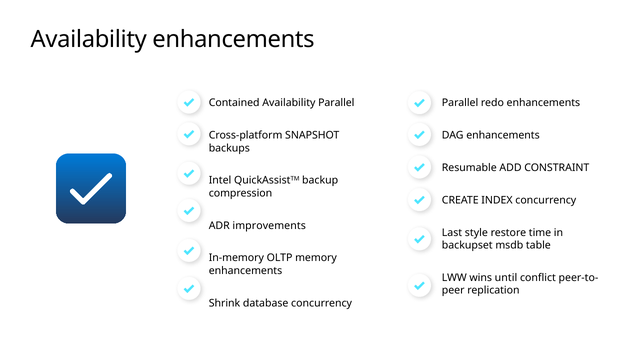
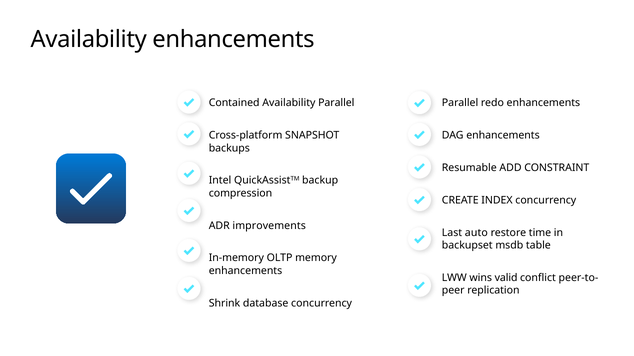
style: style -> auto (476, 233)
until: until -> valid (506, 278)
